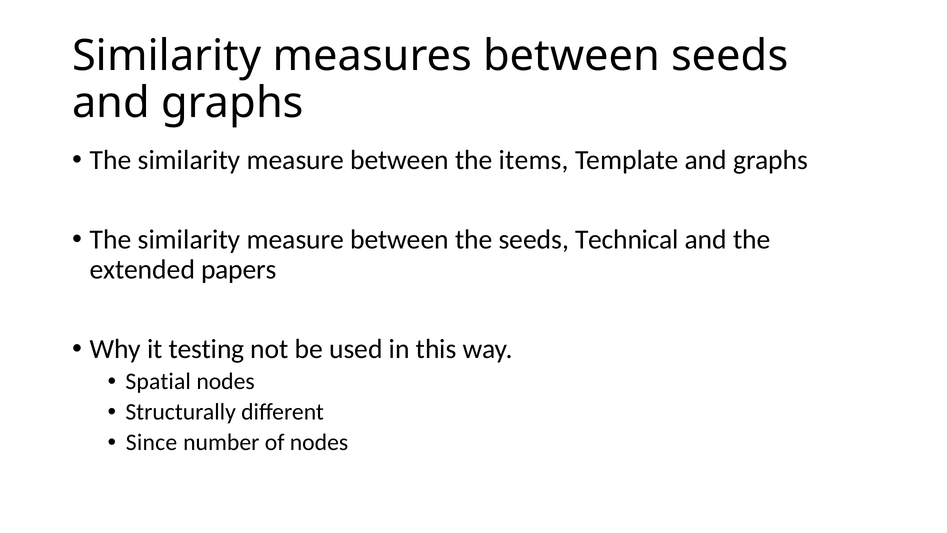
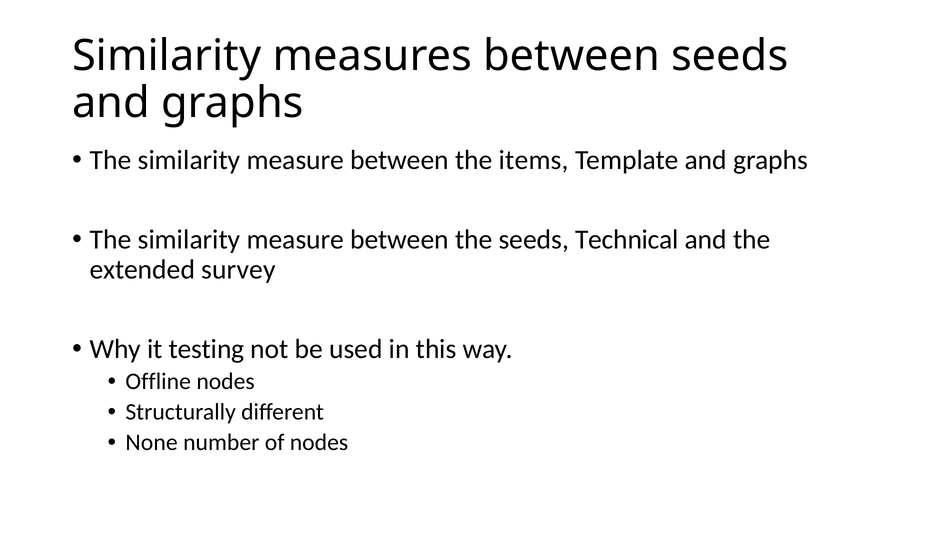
papers: papers -> survey (239, 269)
Spatial: Spatial -> Offline (158, 381)
Since: Since -> None (152, 442)
